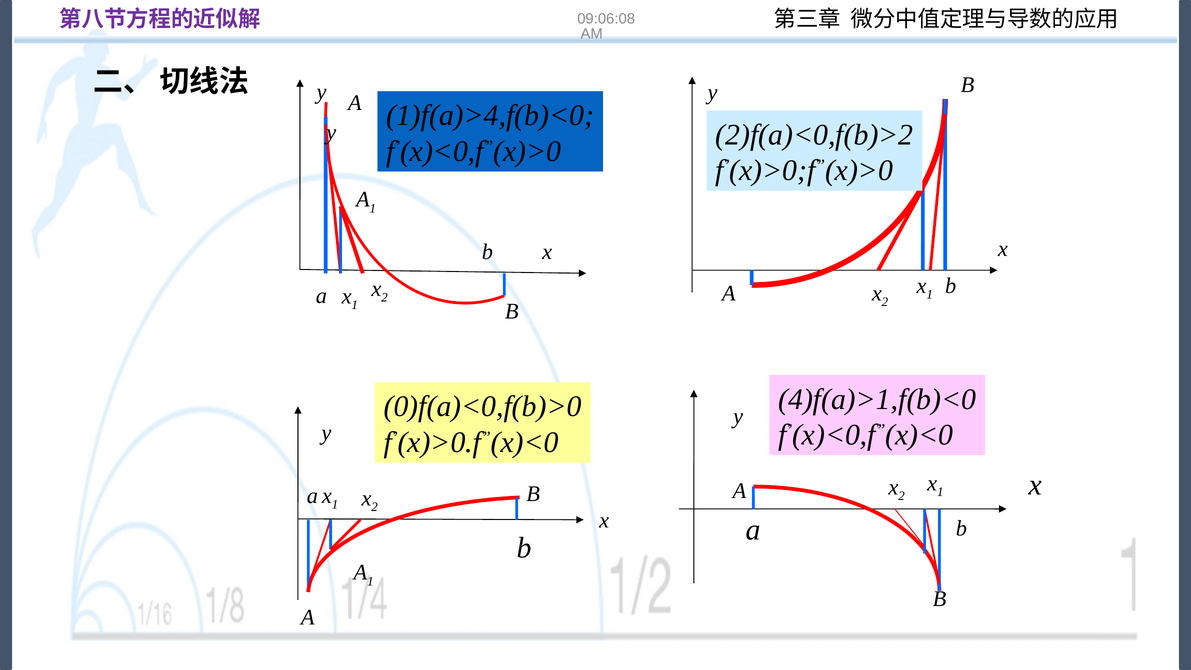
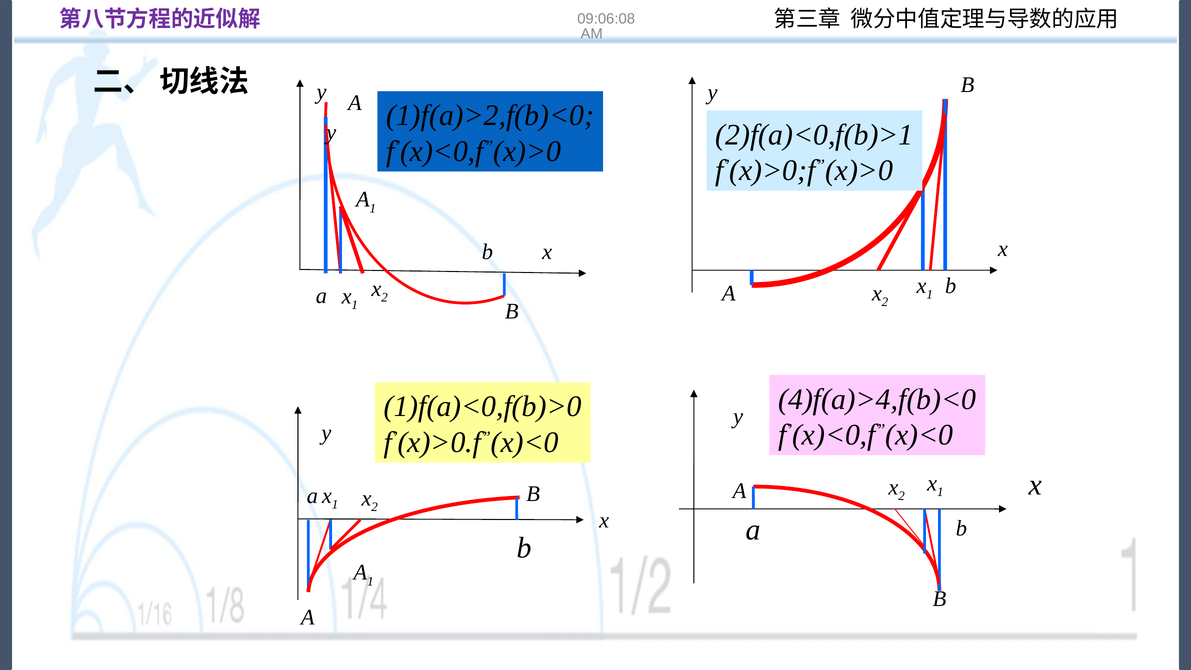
1)f(a)>4,f(b)<0: 1)f(a)>4,f(b)<0 -> 1)f(a)>2,f(b)<0 (490, 116)
2)f(a)<0,f(b)>2: 2)f(a)<0,f(b)>2 -> 2)f(a)<0,f(b)>1 (814, 135)
4)f(a)>1,f(b)<0: 4)f(a)>1,f(b)<0 -> 4)f(a)>4,f(b)<0 (877, 399)
0)f(a)<0,f(b)>0: 0)f(a)<0,f(b)>0 -> 1)f(a)<0,f(b)>0 (483, 407)
